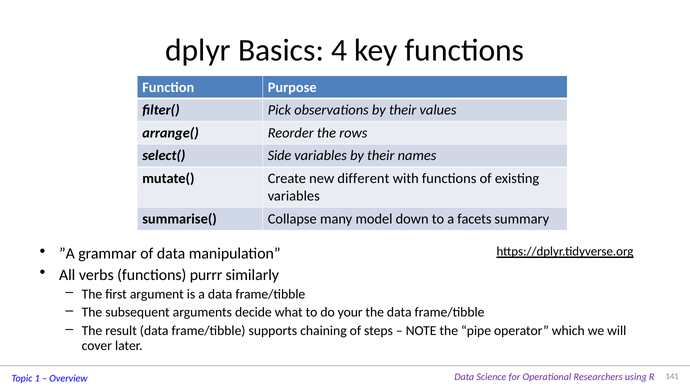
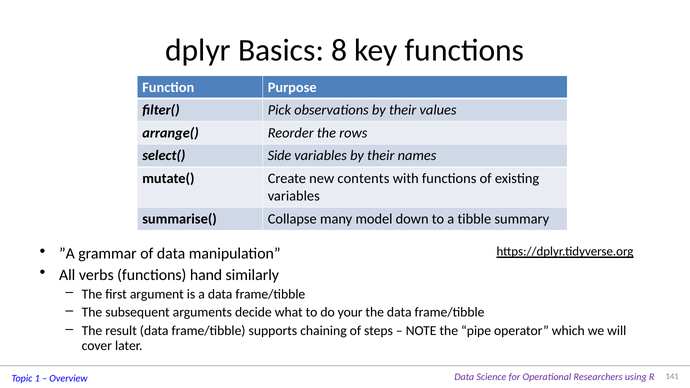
4: 4 -> 8 (339, 50)
different: different -> contents (363, 179)
facets: facets -> tibble (474, 219)
purrr: purrr -> hand (206, 275)
